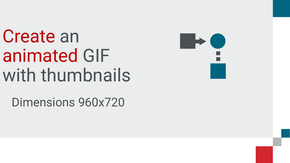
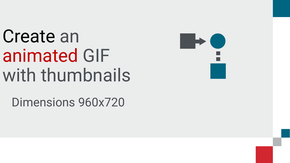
Create colour: red -> black (29, 36)
